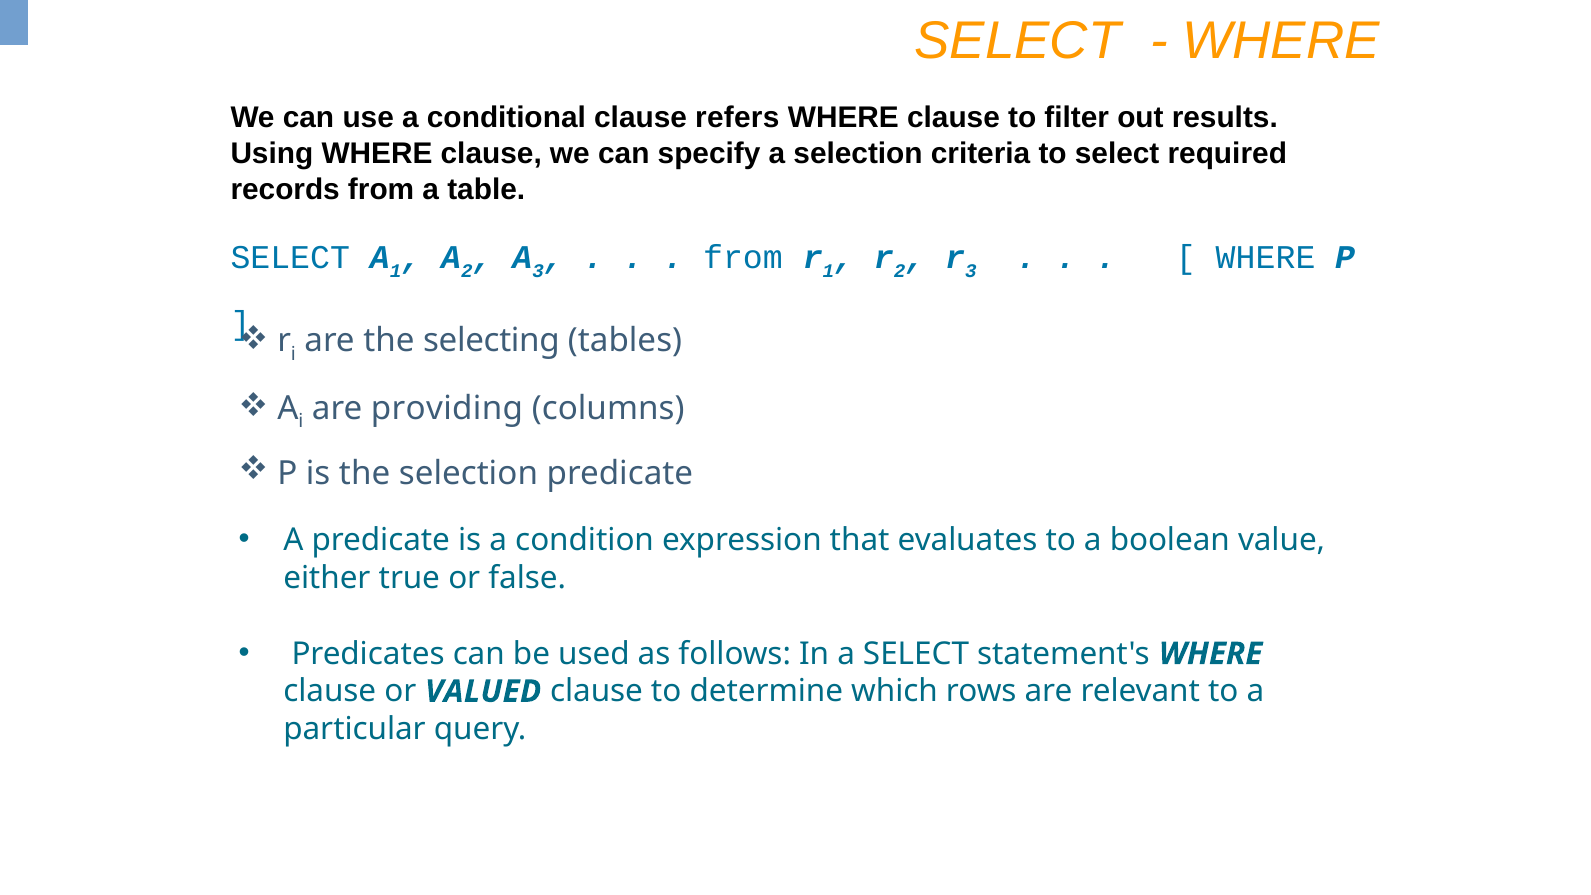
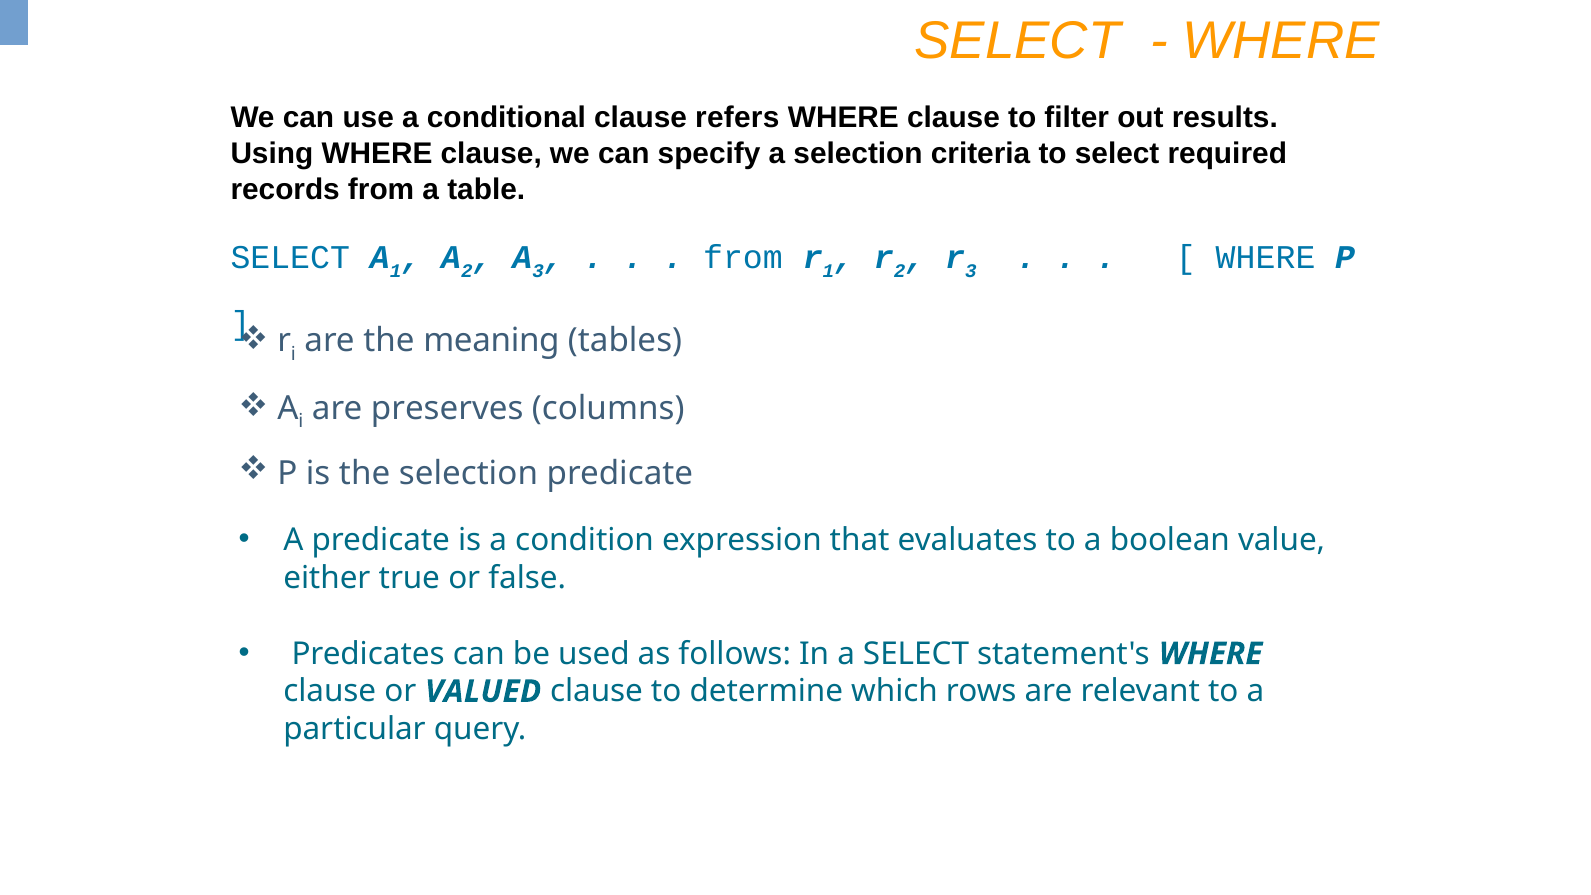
selecting: selecting -> meaning (491, 341)
providing: providing -> preserves (447, 409)
